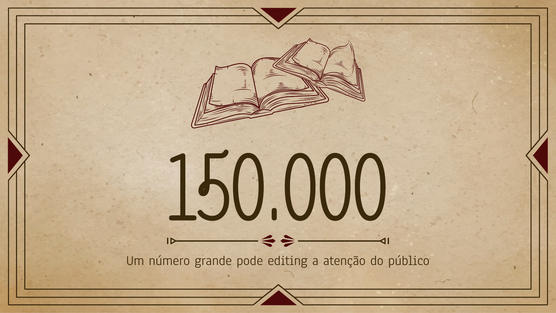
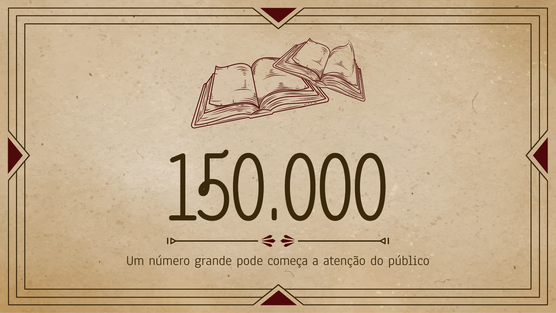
editing: editing -> começa (288, 260)
